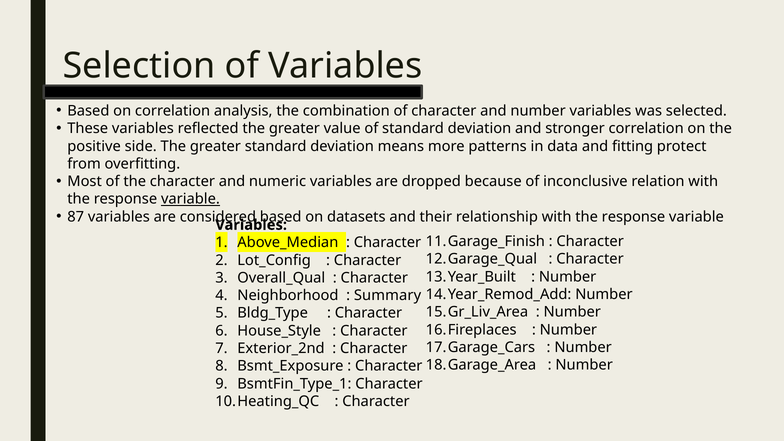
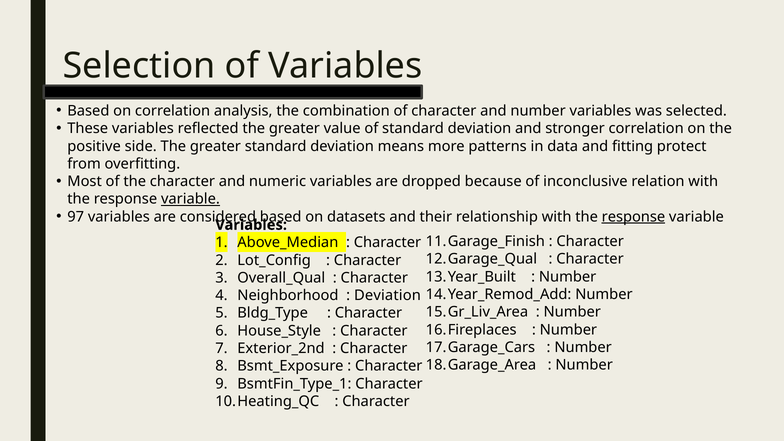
87: 87 -> 97 (76, 217)
response underline: none -> present (633, 217)
Summary: Summary -> Deviation (388, 295)
